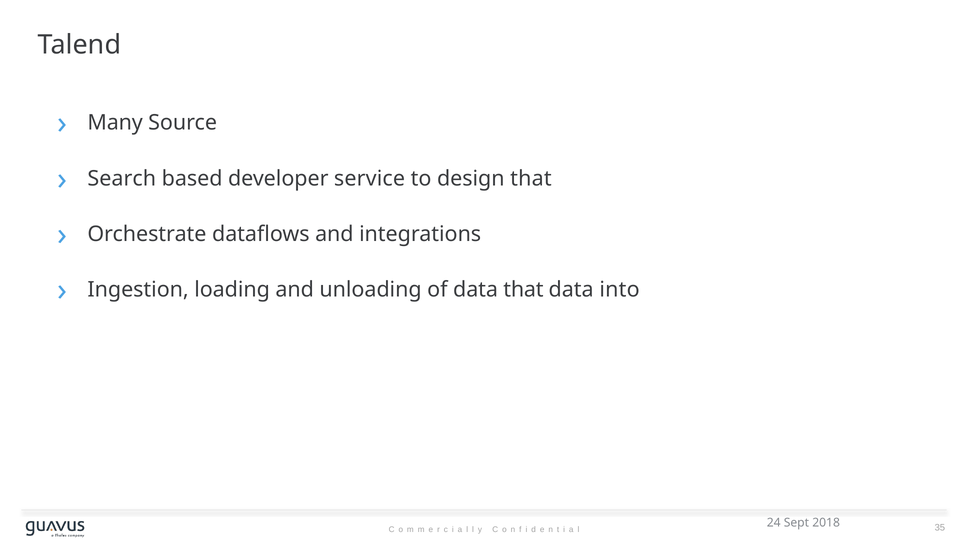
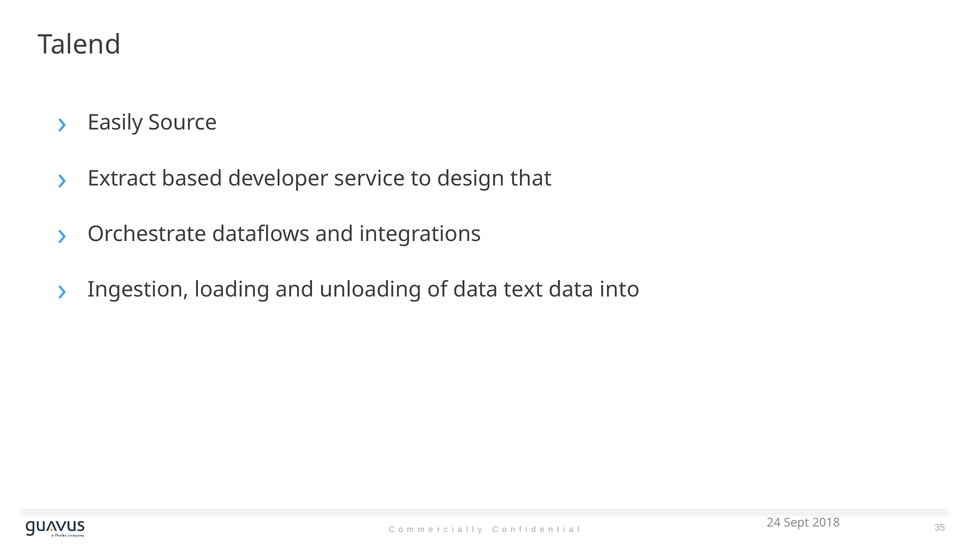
Many: Many -> Easily (115, 123)
Search: Search -> Extract (122, 178)
data that: that -> text (523, 290)
